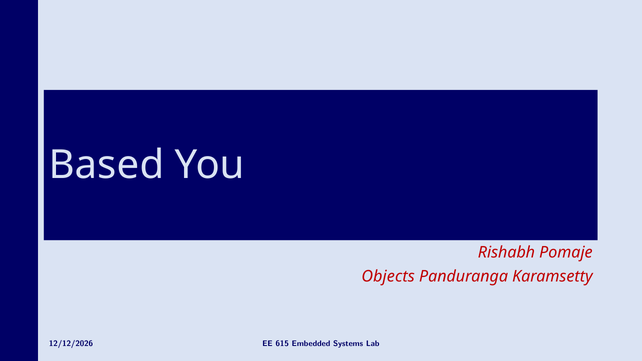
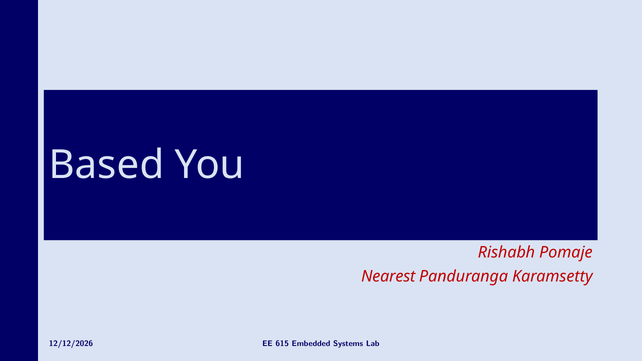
Objects: Objects -> Nearest (388, 277)
